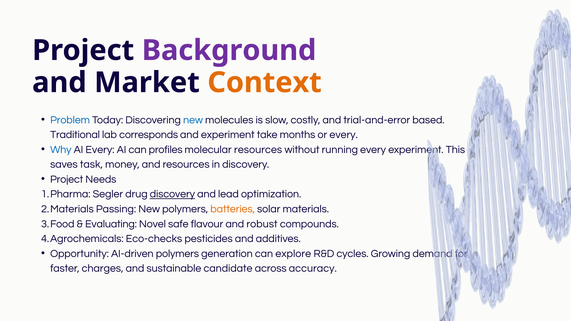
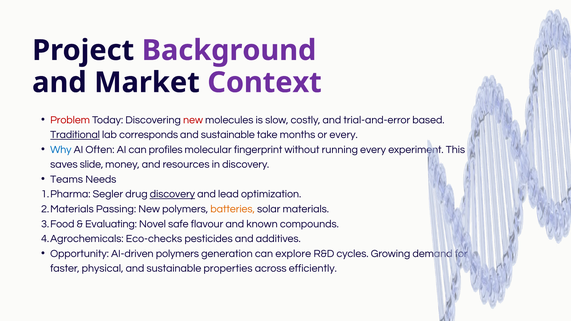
Context colour: orange -> purple (265, 83)
Problem colour: blue -> red (70, 120)
new colour: blue -> red (193, 120)
Traditional underline: none -> present (75, 135)
experiment: experiment -> sustainable (228, 135)
AI Every: Every -> Often (100, 150)
molecular resources: resources -> fingerprint (258, 150)
task: task -> slide (92, 165)
Project: Project -> Teams (67, 179)
robust: robust -> known (262, 224)
charges: charges -> physical (103, 269)
candidate: candidate -> properties (228, 269)
accuracy: accuracy -> efficiently (313, 269)
